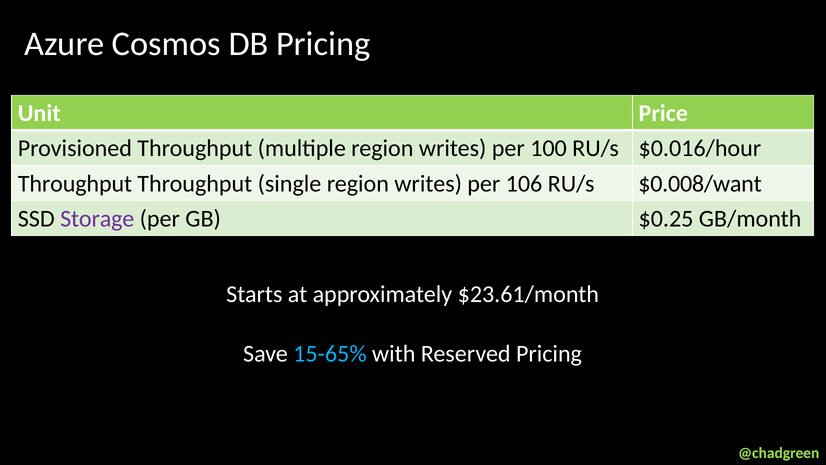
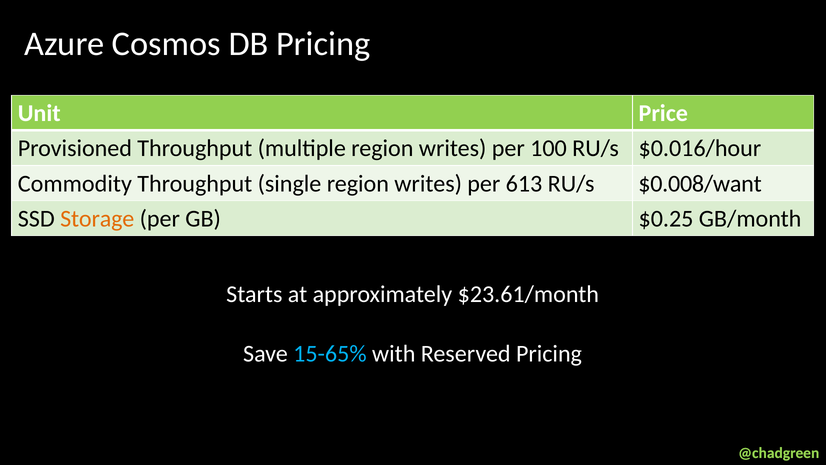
Throughput: Throughput -> Commodity (75, 183)
106: 106 -> 613 (524, 183)
Storage colour: purple -> orange (97, 219)
